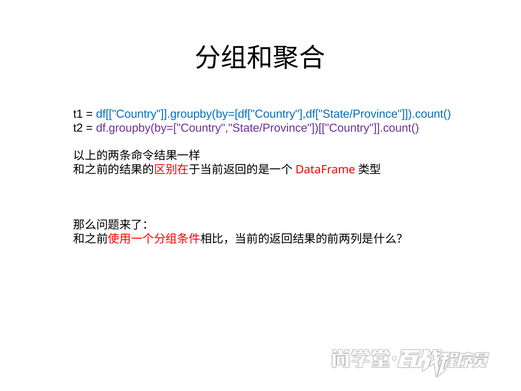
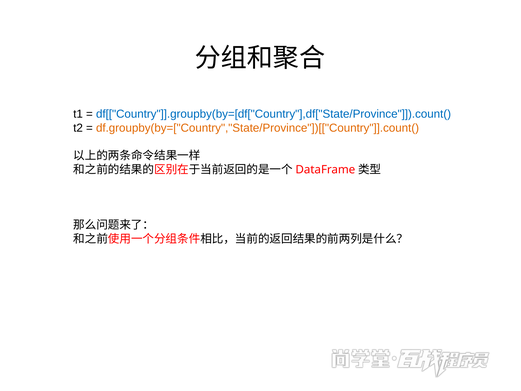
df.groupby(by=["Country","State/Province"])[["Country"]].count( colour: purple -> orange (258, 128)
